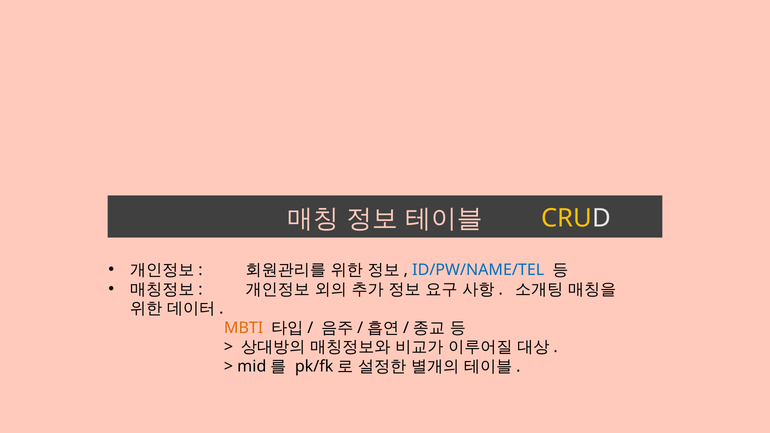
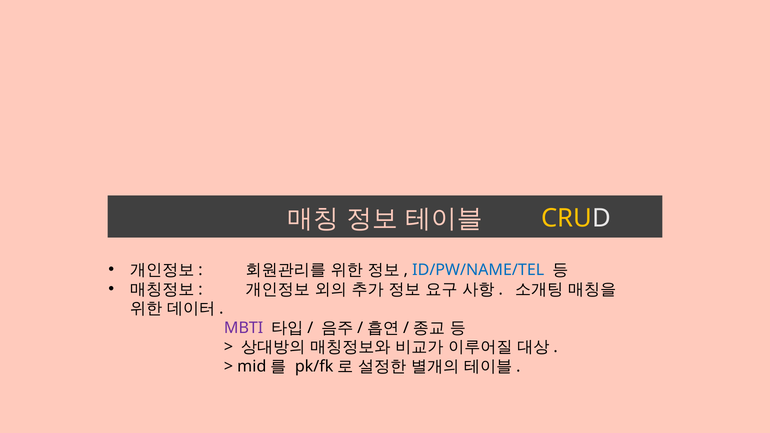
MBTI colour: orange -> purple (244, 328)
